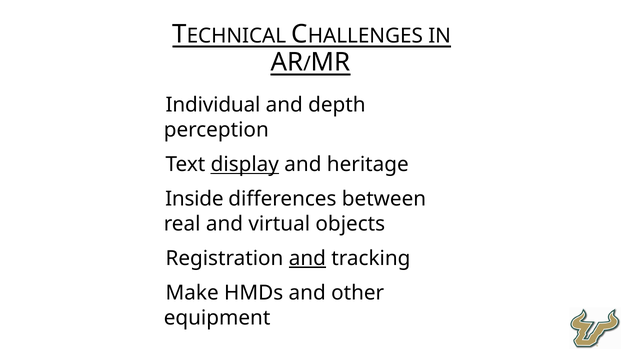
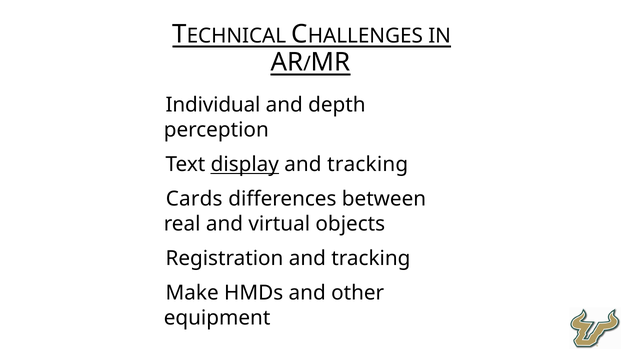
heritage: heritage -> tracking (368, 165)
Inside: Inside -> Cards (194, 199)
and underline: present -> none (307, 259)
